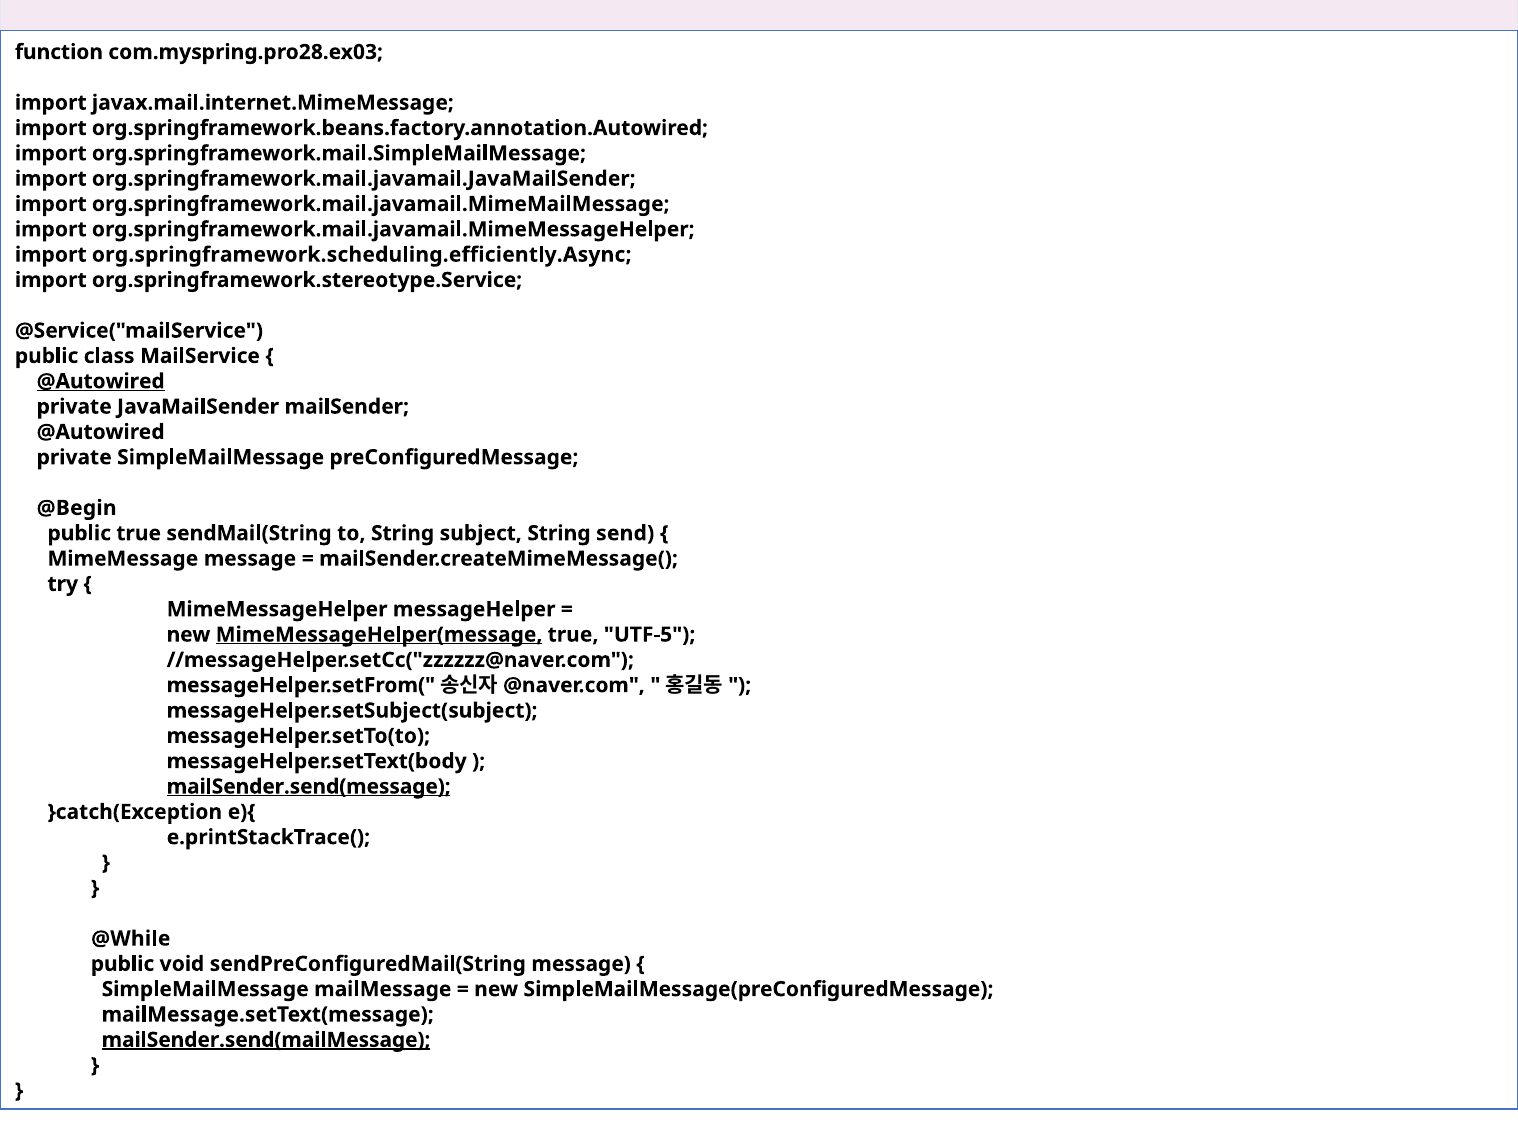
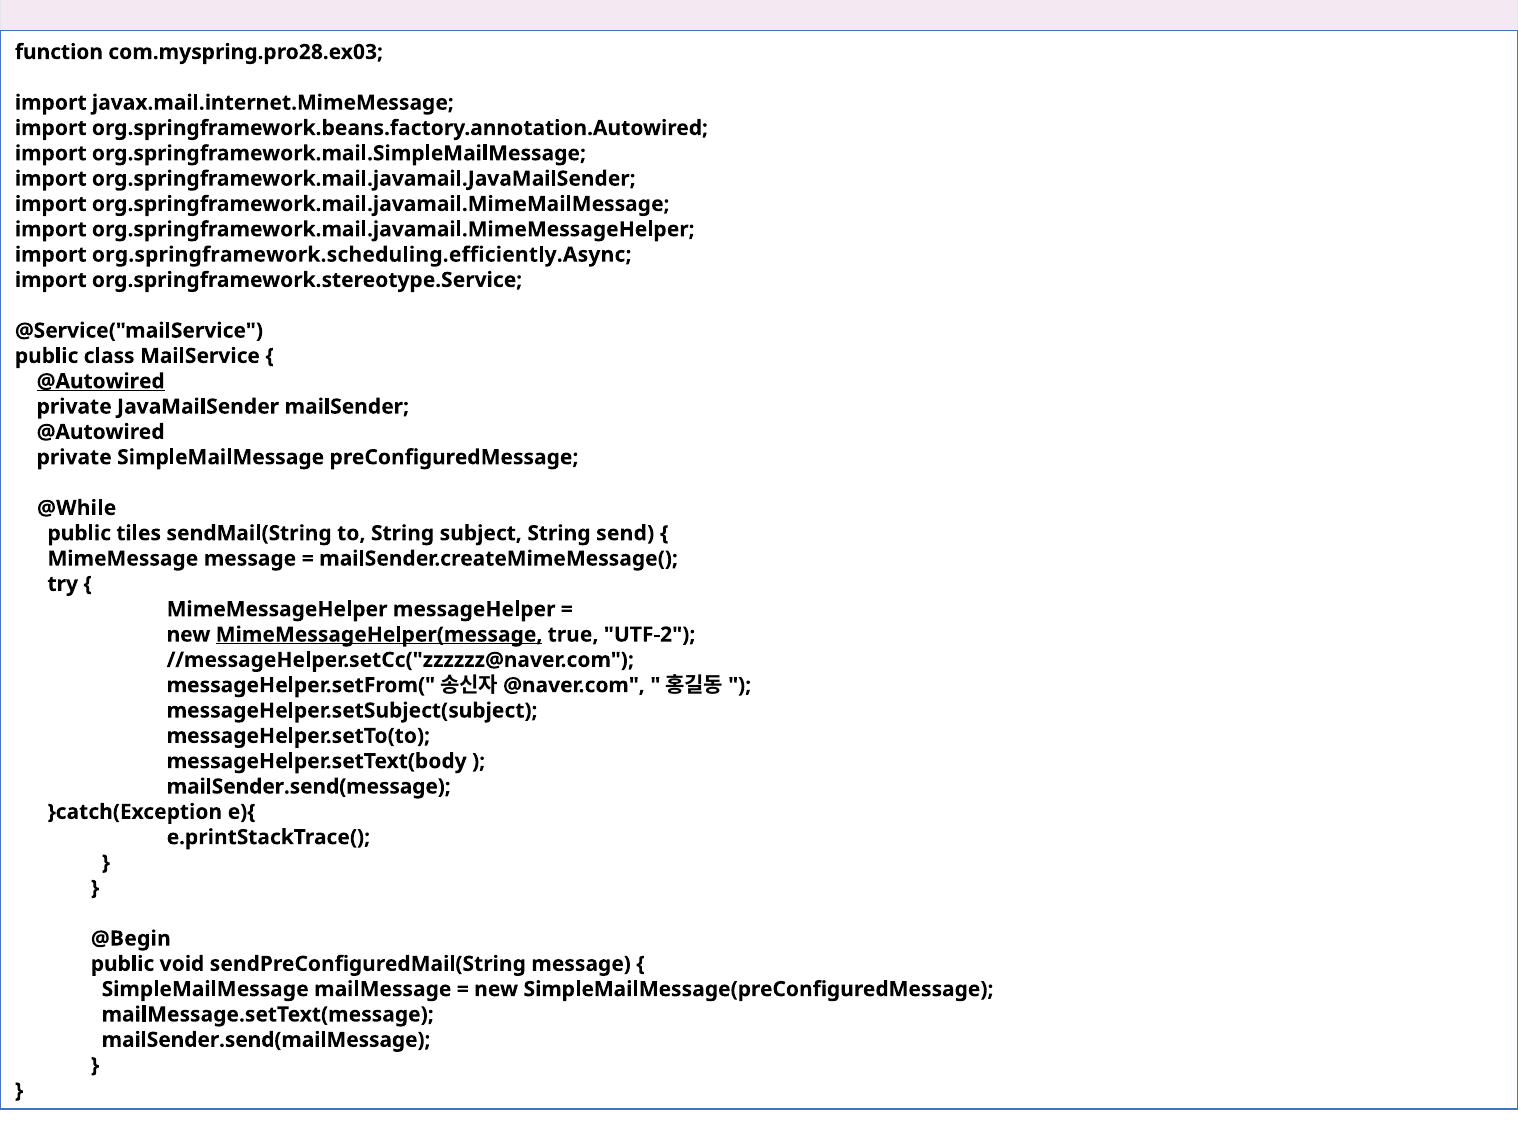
@Begin: @Begin -> @While (77, 508)
public true: true -> tiles (139, 534)
UTF-5: UTF-5 -> UTF-2 (650, 635)
mailSender.send(message underline: present -> none (309, 787)
@While: @While -> @Begin (131, 939)
mailSender.send(mailMessage underline: present -> none (266, 1040)
